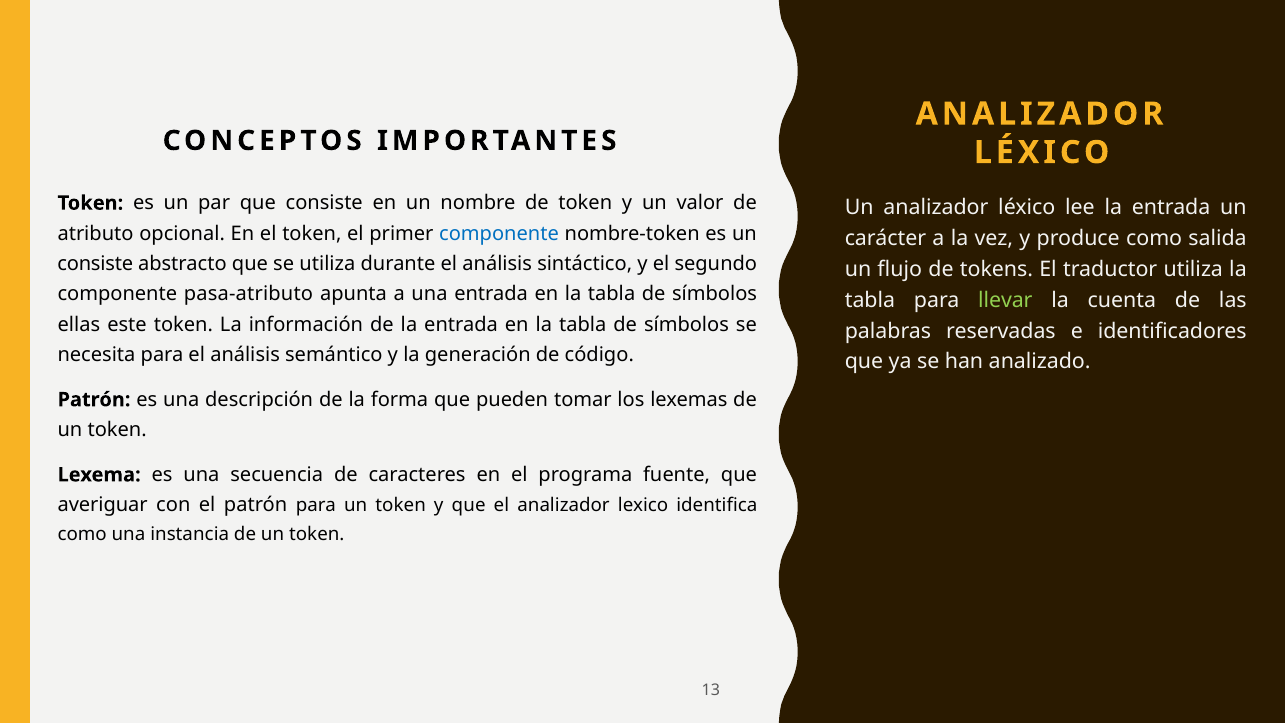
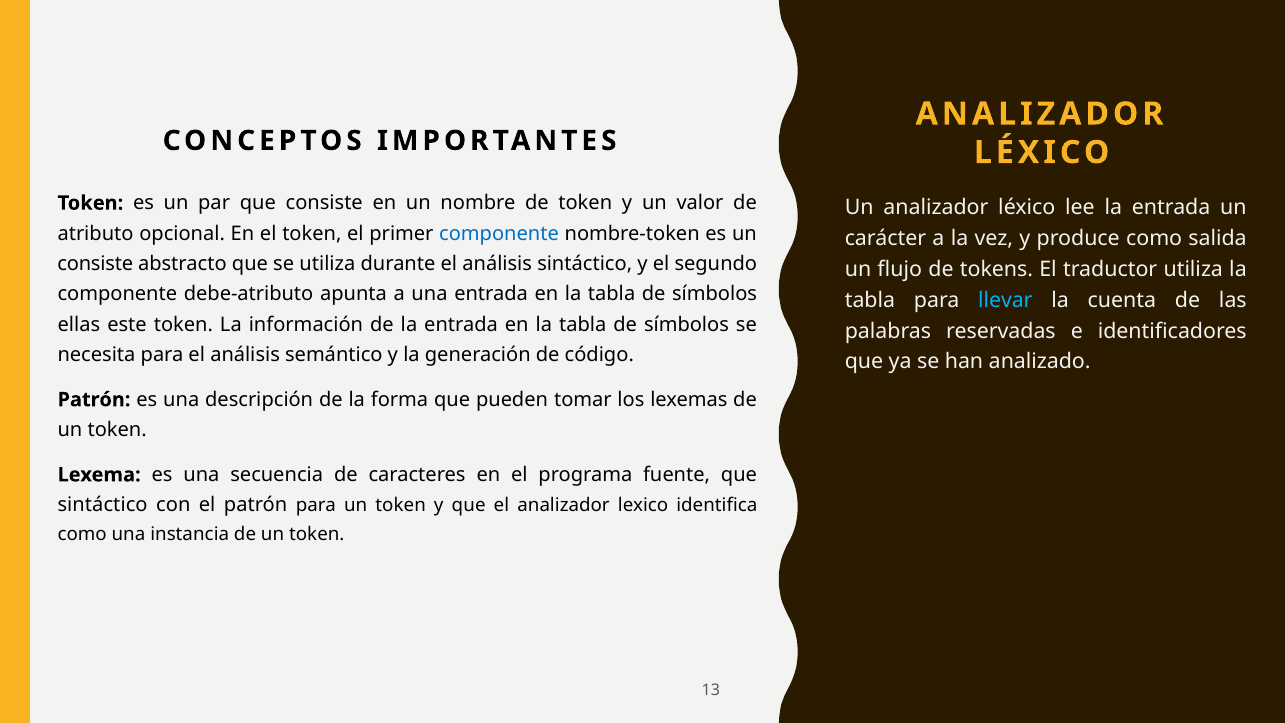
pasa-atributo: pasa-atributo -> debe-atributo (249, 294)
llevar colour: light green -> light blue (1005, 300)
averiguar: averiguar -> sintáctico (103, 505)
